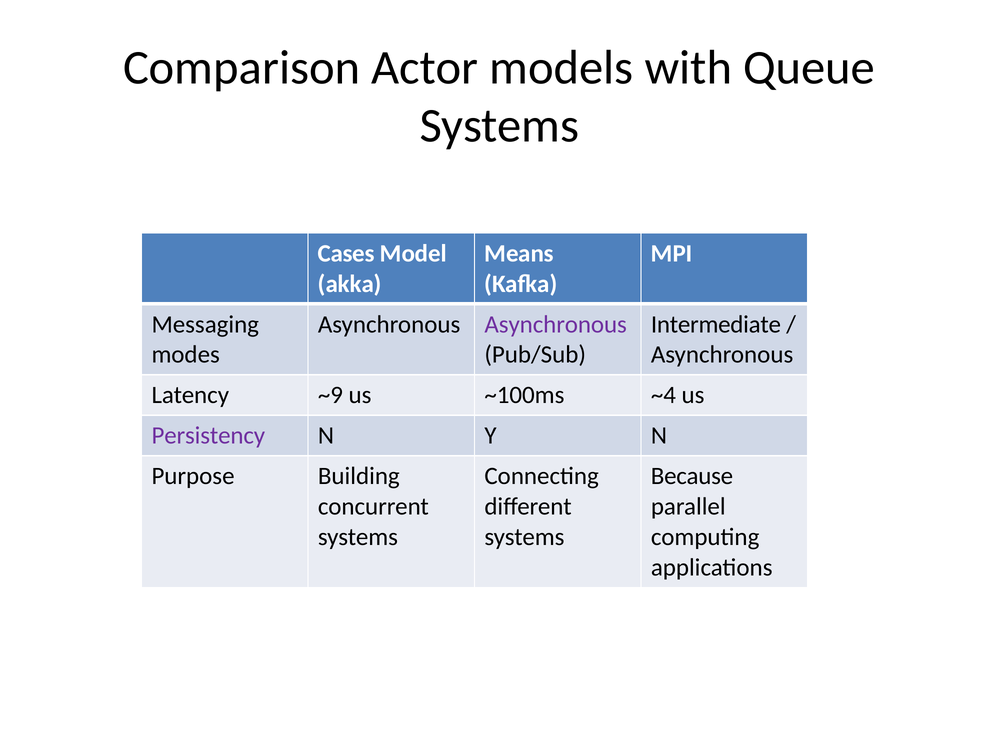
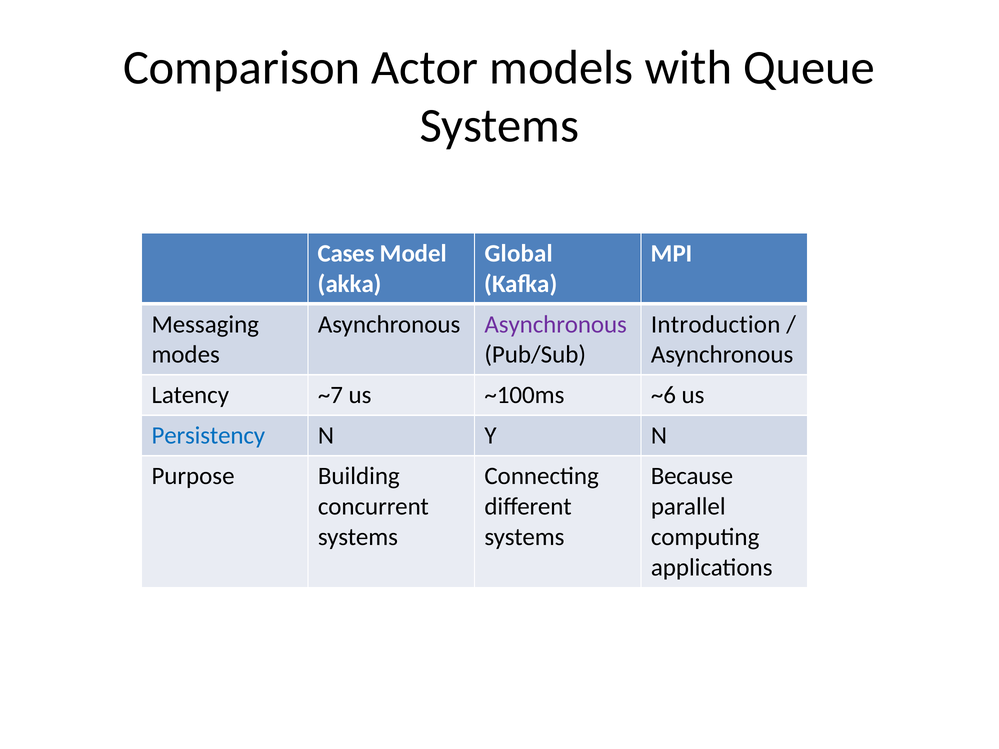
Means: Means -> Global (519, 253)
Intermediate: Intermediate -> Introduction (716, 324)
~9: ~9 -> ~7 (330, 395)
~4: ~4 -> ~6 (663, 395)
Persistency colour: purple -> blue (208, 436)
